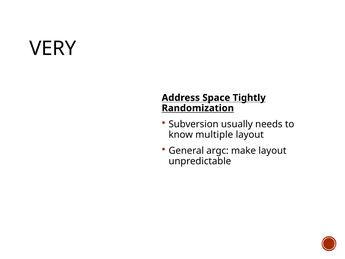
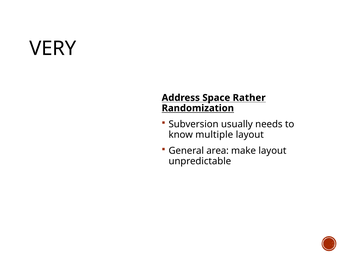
Tightly: Tightly -> Rather (249, 98)
argc: argc -> area (218, 151)
